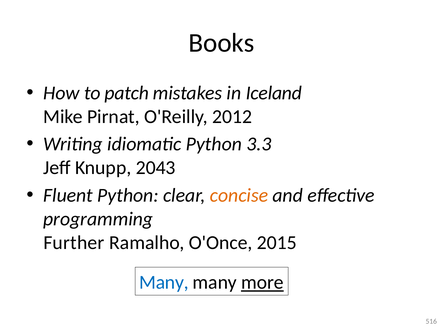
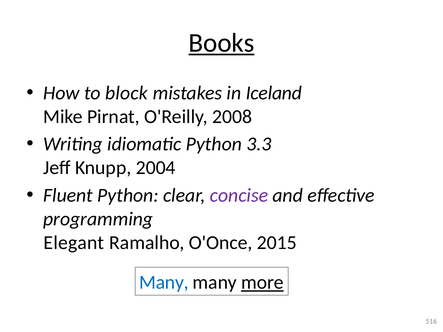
Books underline: none -> present (222, 43)
patch: patch -> block (127, 93)
2012: 2012 -> 2008 (232, 117)
2043: 2043 -> 2004 (156, 168)
concise colour: orange -> purple (239, 195)
Further: Further -> Elegant (74, 243)
